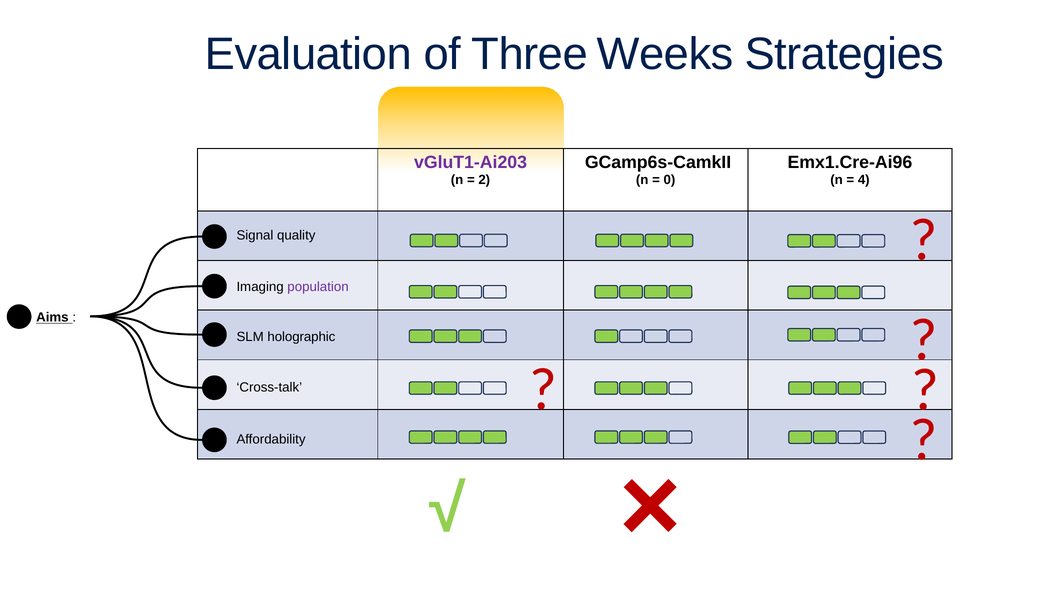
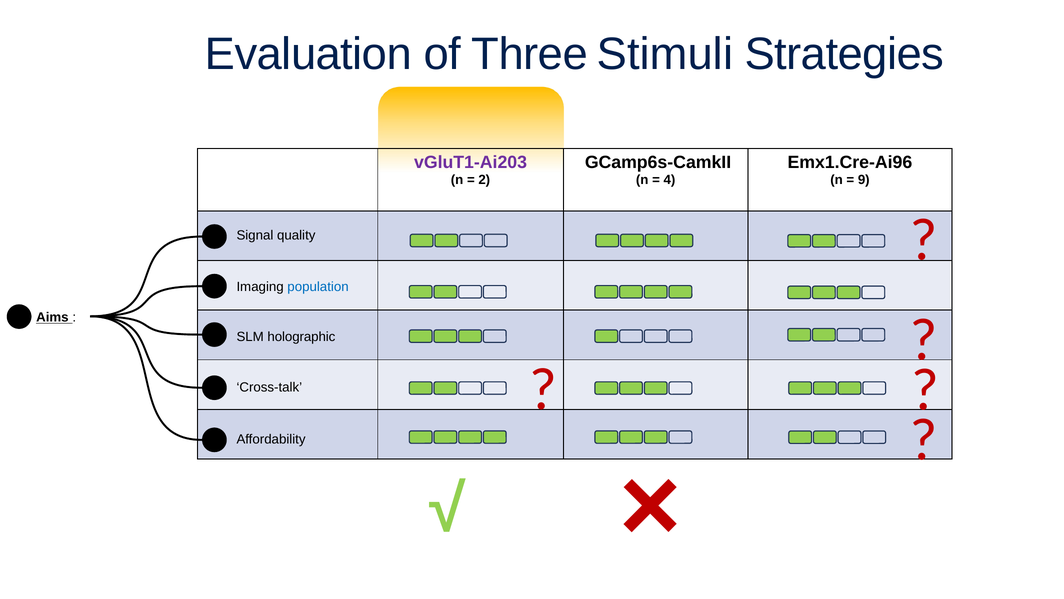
Weeks: Weeks -> Stimuli (665, 54)
0: 0 -> 4 (669, 180)
4: 4 -> 9 (864, 180)
population colour: purple -> blue (318, 287)
